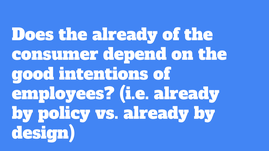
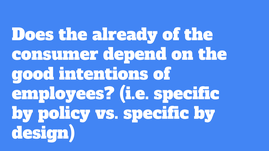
i.e already: already -> specific (187, 94)
vs already: already -> specific (156, 114)
